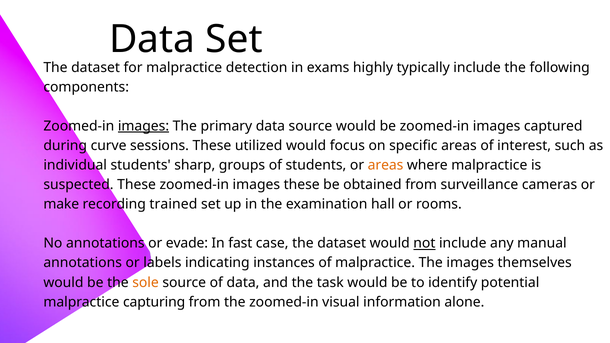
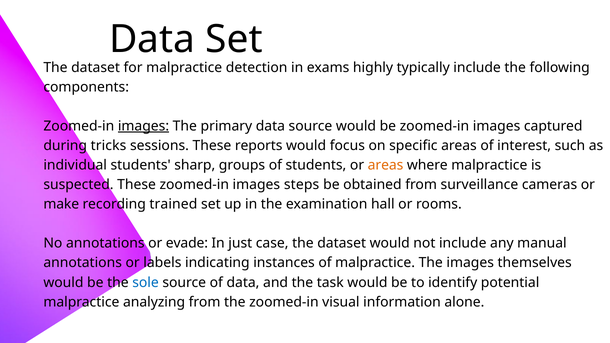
curve: curve -> tricks (109, 146)
utilized: utilized -> reports (259, 146)
images these: these -> steps (302, 185)
fast: fast -> just (240, 243)
not underline: present -> none (424, 243)
sole colour: orange -> blue (146, 283)
capturing: capturing -> analyzing (154, 302)
